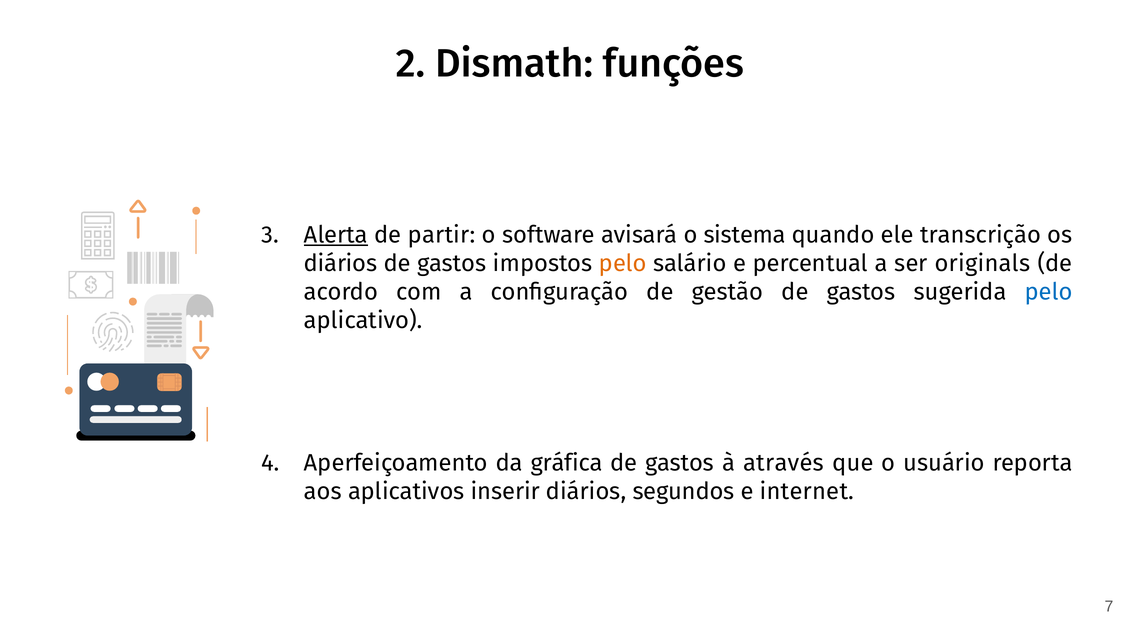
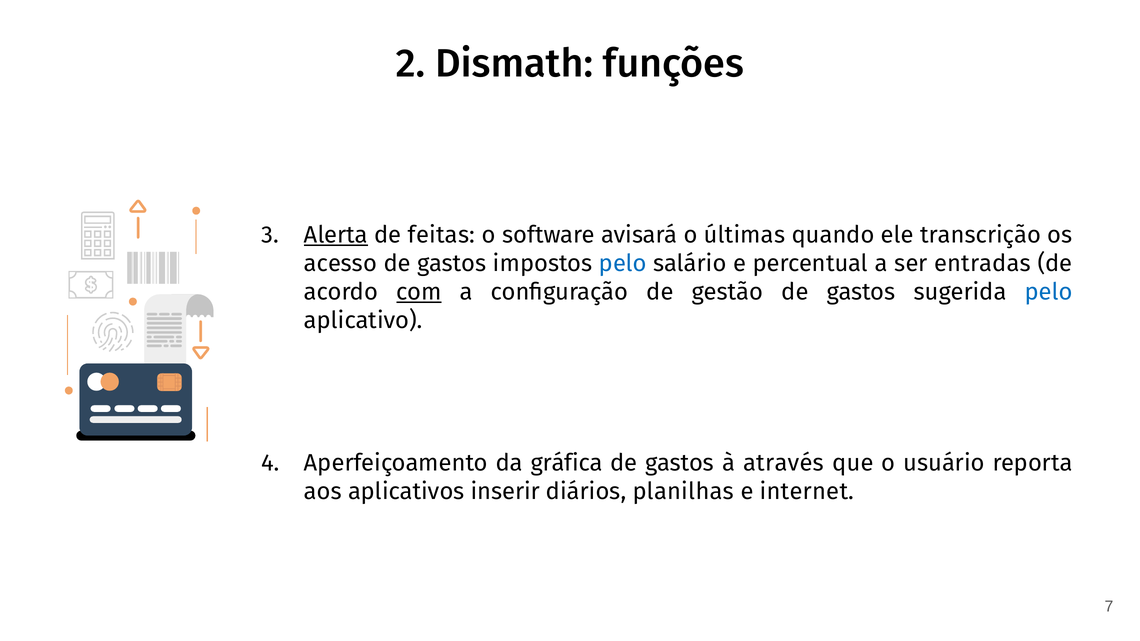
partir: partir -> feitas (441, 235)
sistema: sistema -> últimas (745, 235)
diários: diários -> acesso (340, 264)
pelo colour: orange -> blue (623, 264)
originals: originals -> entradas (983, 264)
com underline: none -> present (419, 292)
segundos: segundos -> planilhas (683, 492)
